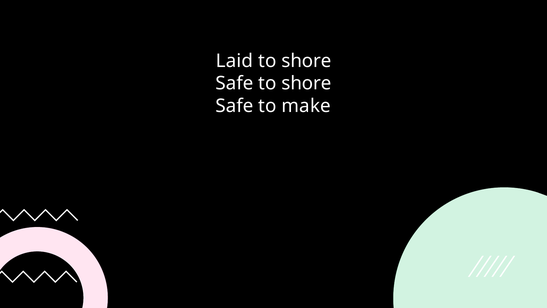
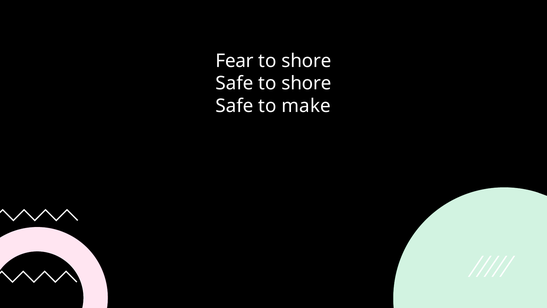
Laid: Laid -> Fear (235, 61)
